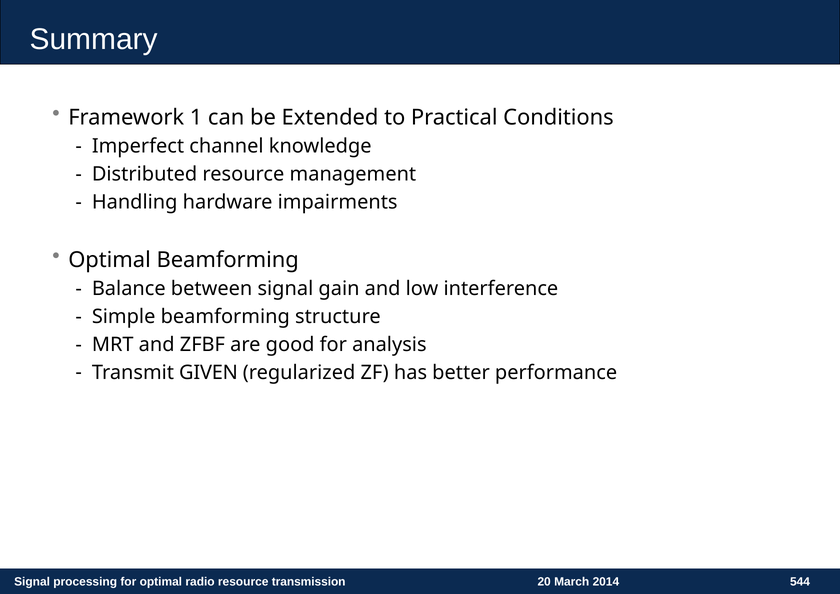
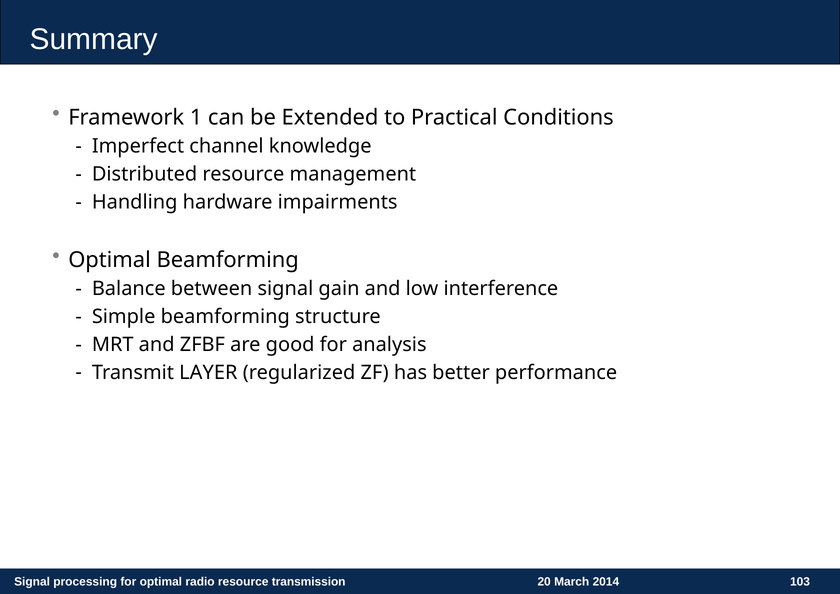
GIVEN: GIVEN -> LAYER (208, 373)
544: 544 -> 103 (800, 582)
